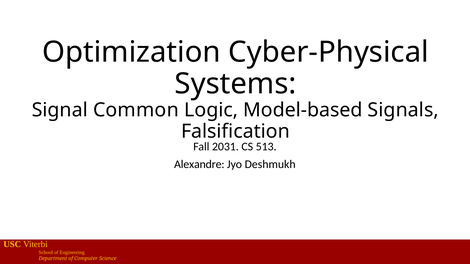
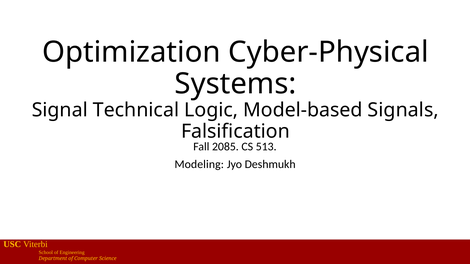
Common: Common -> Technical (136, 110)
2031: 2031 -> 2085 (225, 147)
Alexandre: Alexandre -> Modeling (199, 164)
